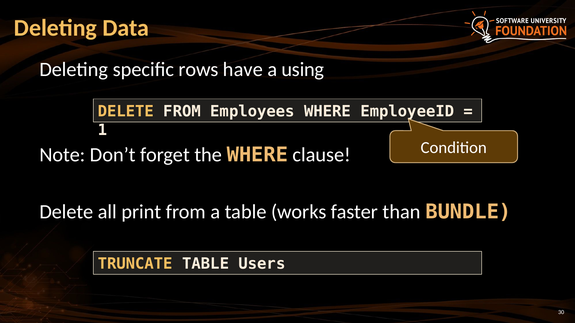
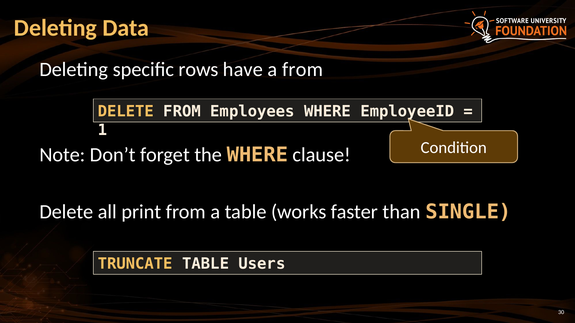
a using: using -> from (303, 70)
BUNDLE: BUNDLE -> SINGLE (468, 212)
